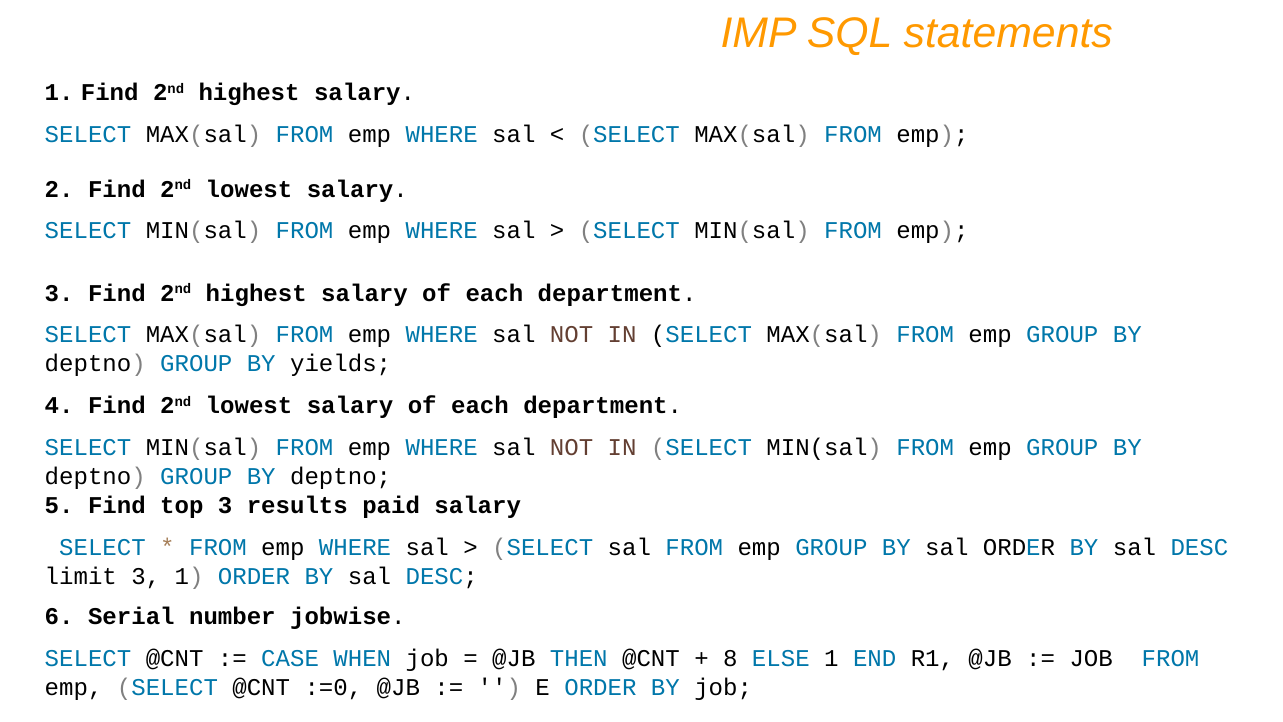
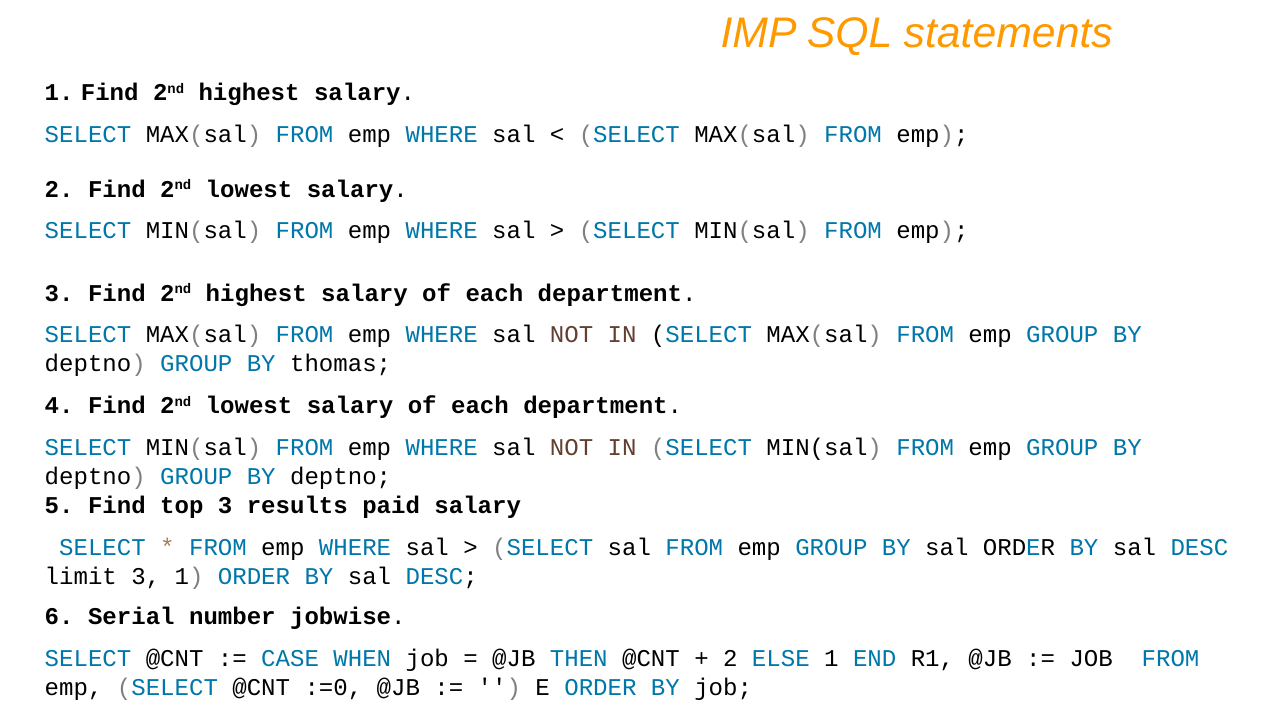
yields: yields -> thomas (341, 364)
8: 8 -> 2 (730, 658)
